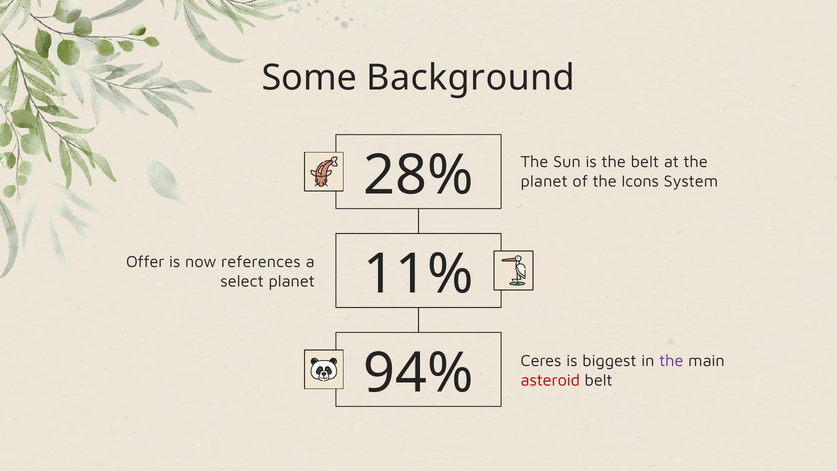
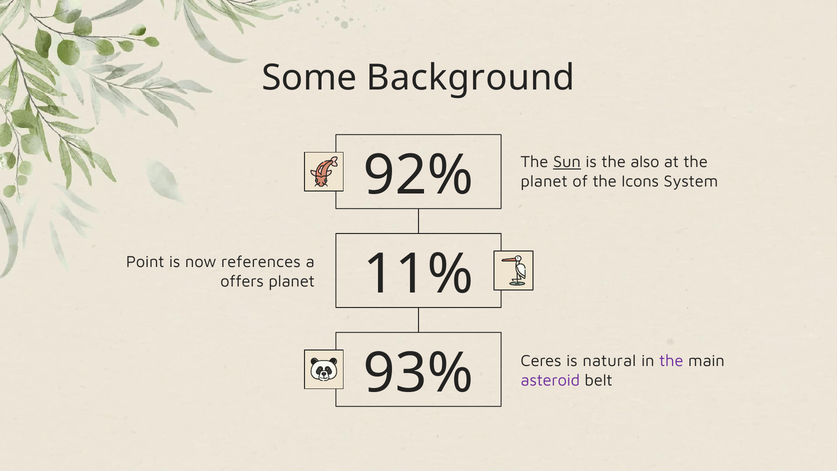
28%: 28% -> 92% (418, 175)
Sun underline: none -> present (567, 162)
the belt: belt -> also (645, 162)
Offer: Offer -> Point (145, 262)
select: select -> offers (242, 281)
94%: 94% -> 93% (418, 373)
biggest: biggest -> natural (609, 361)
asteroid colour: red -> purple (550, 380)
